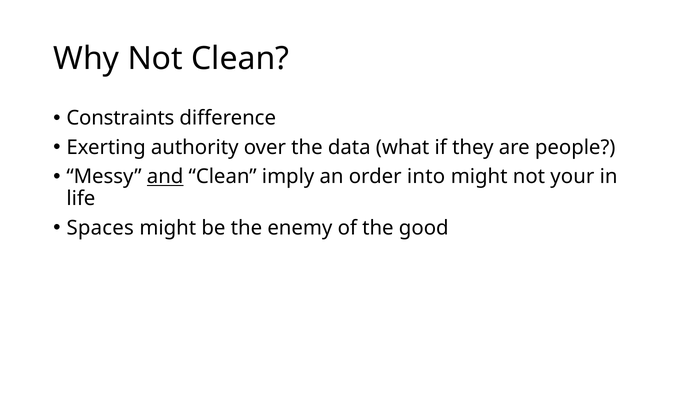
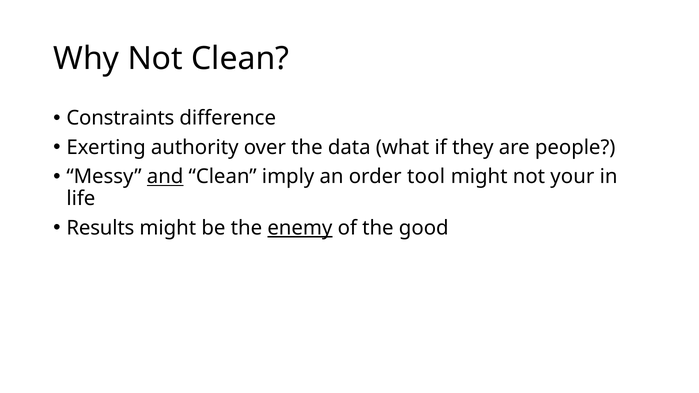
into: into -> tool (426, 177)
Spaces: Spaces -> Results (100, 228)
enemy underline: none -> present (300, 228)
